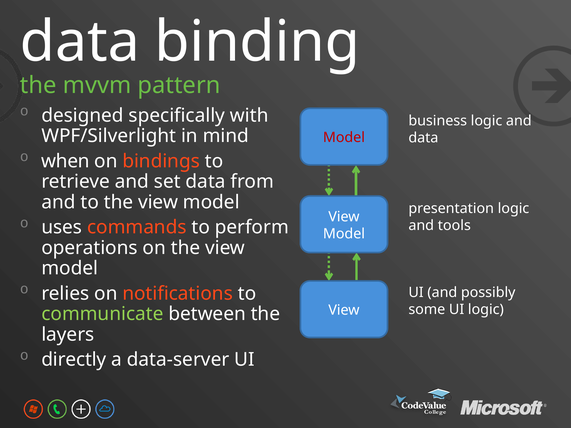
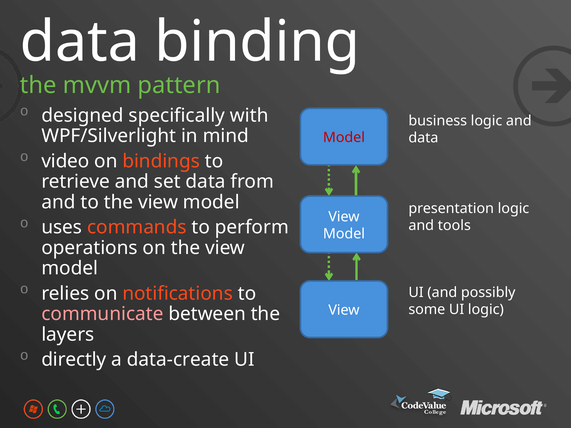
when: when -> video (65, 161)
communicate colour: light green -> pink (102, 314)
data-server: data-server -> data-create (178, 360)
